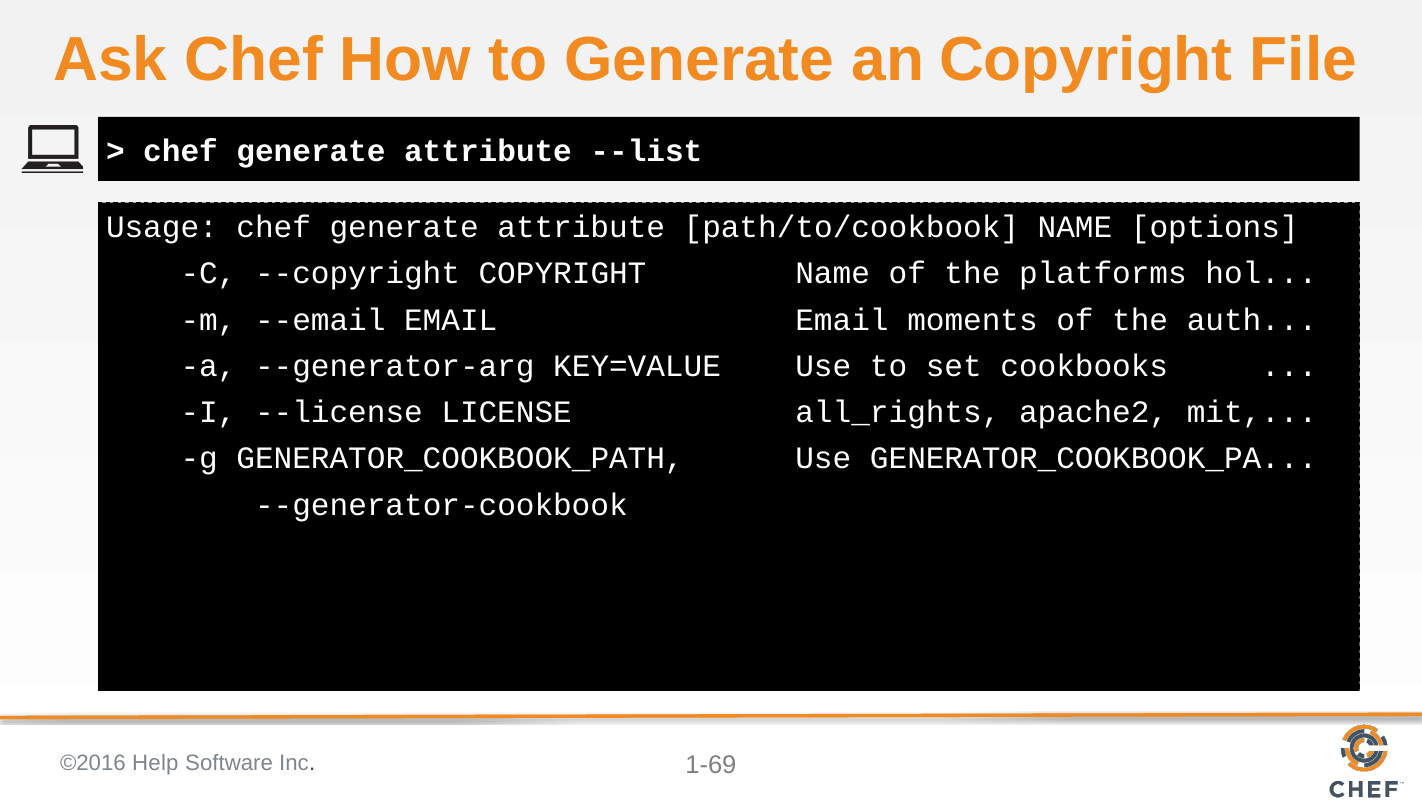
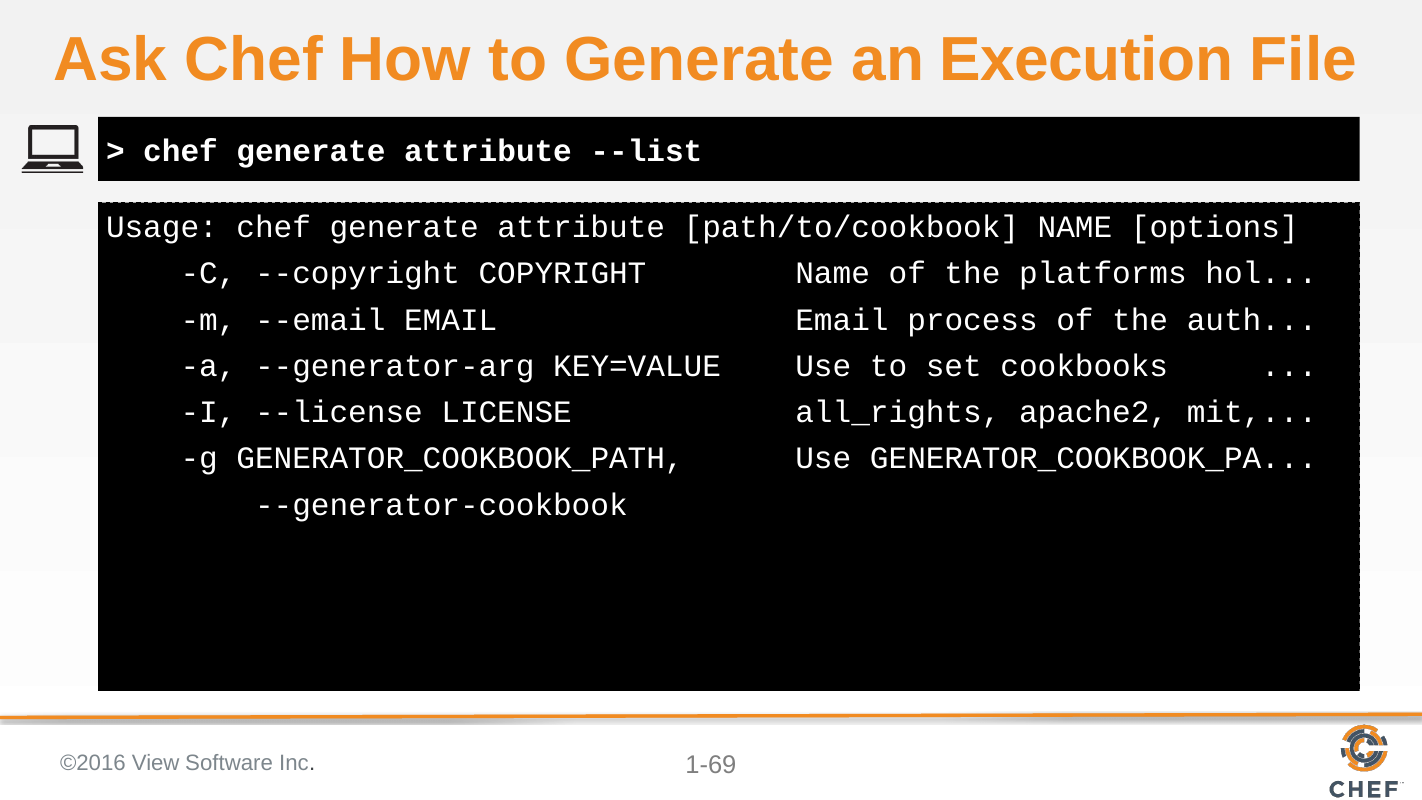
an Copyright: Copyright -> Execution (1086, 60)
moments: moments -> process (973, 320)
Help: Help -> View (156, 763)
